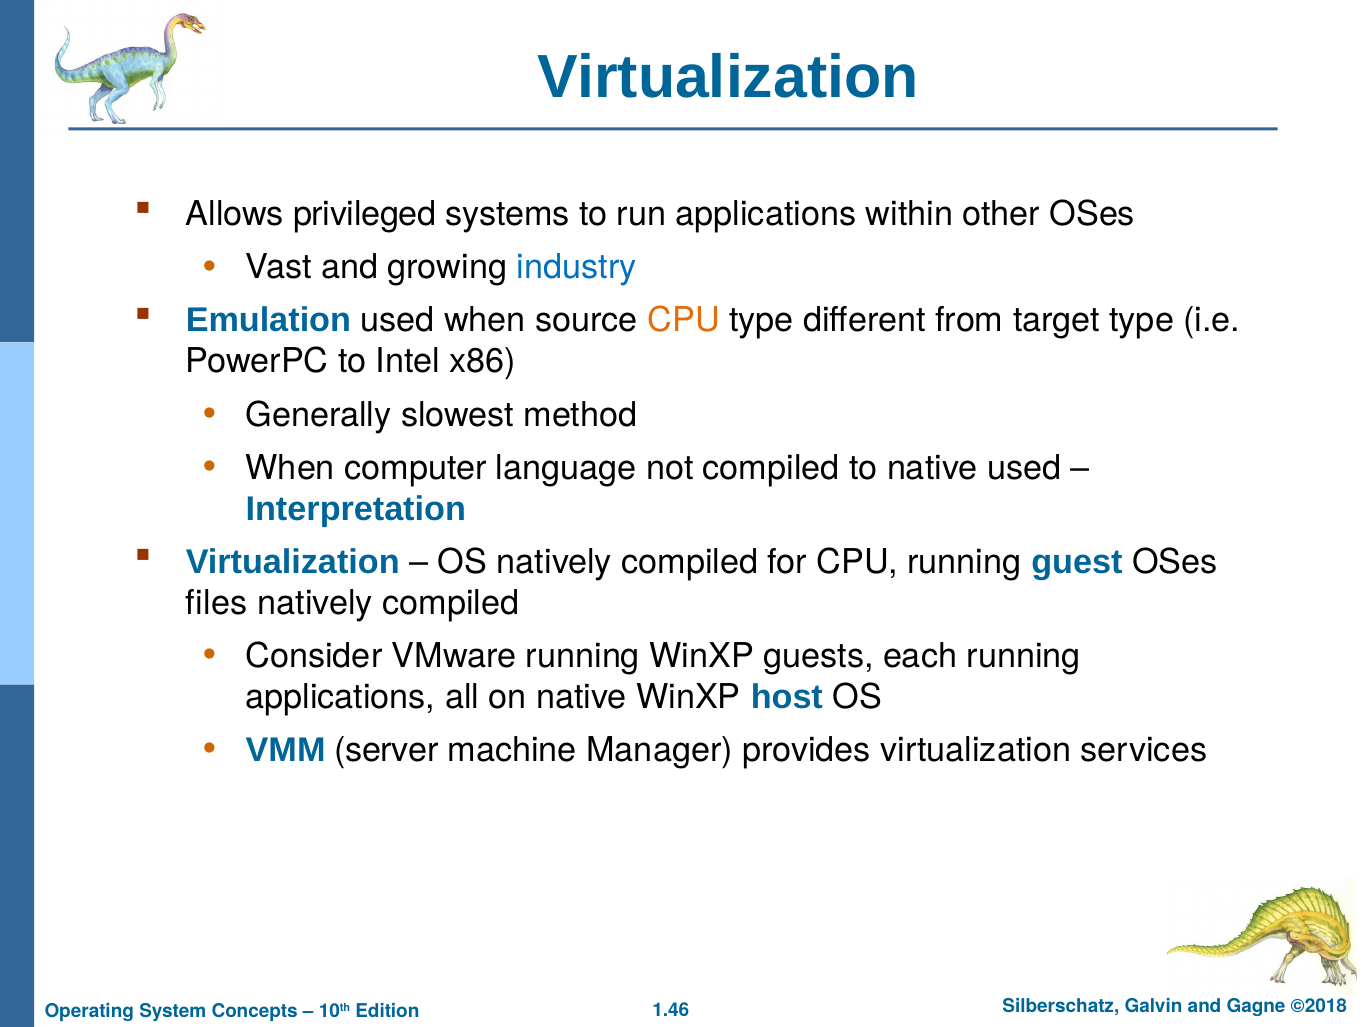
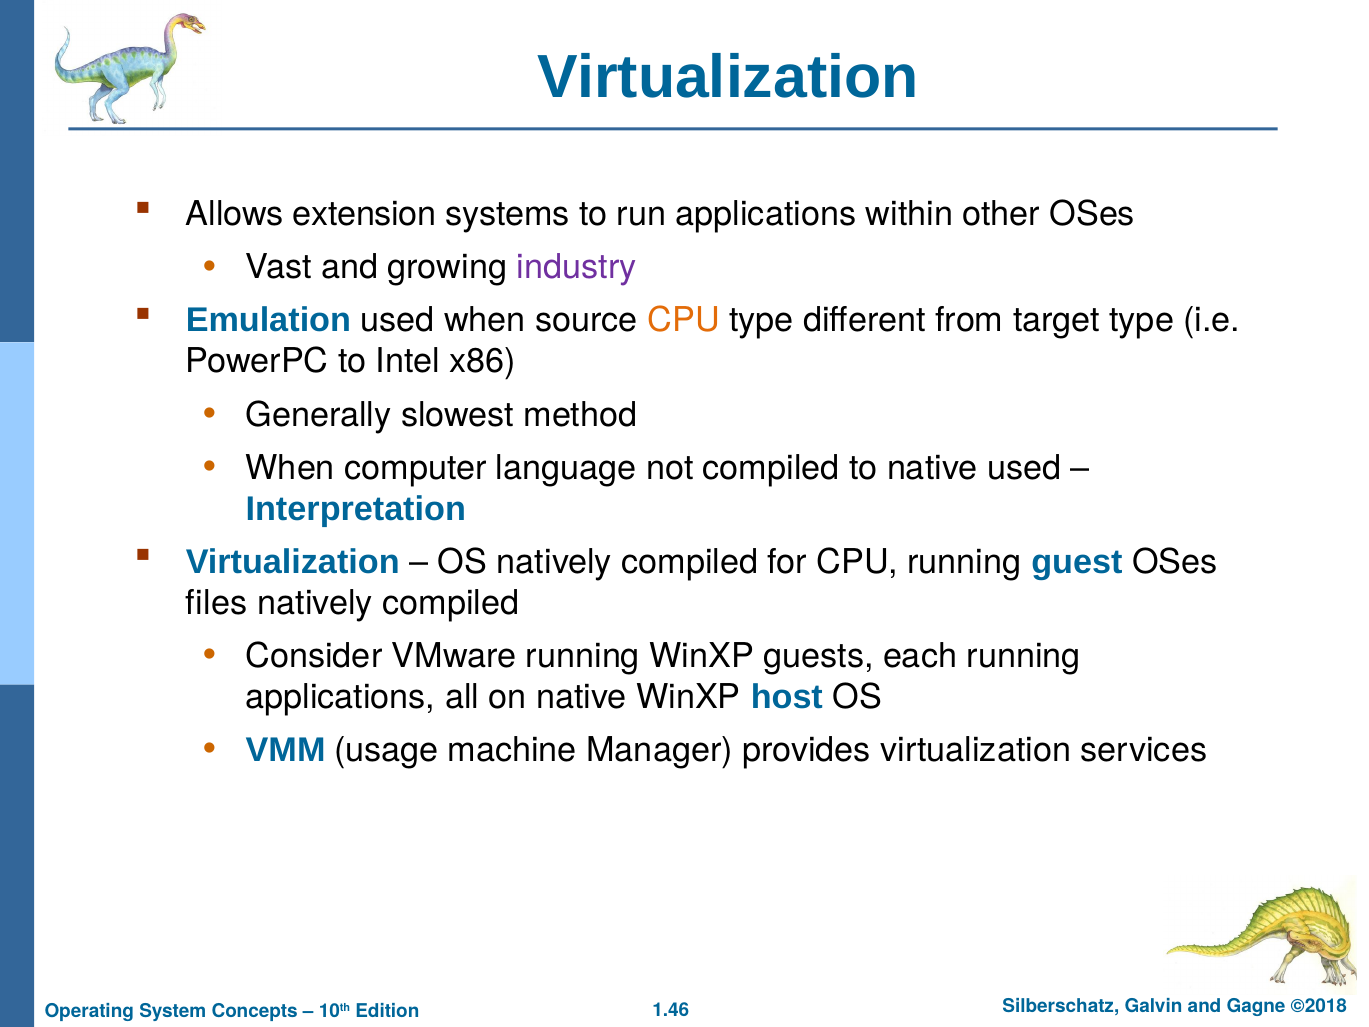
privileged: privileged -> extension (365, 214)
industry colour: blue -> purple (577, 267)
server: server -> usage (387, 750)
